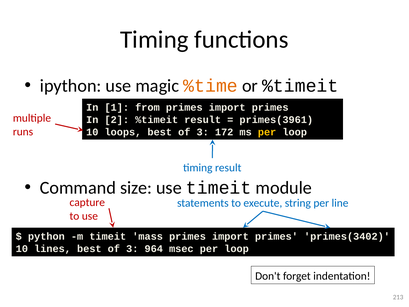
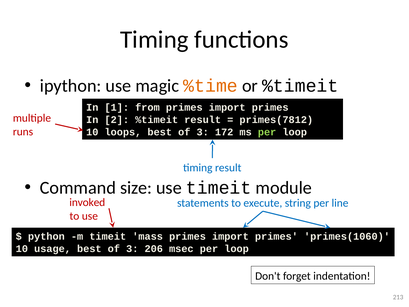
primes(3961: primes(3961 -> primes(7812 (276, 120)
per colour: yellow -> light green (267, 132)
capture: capture -> invoked (87, 202)
primes(3402: primes(3402 -> primes(1060 (347, 236)
lines: lines -> usage (53, 249)
964: 964 -> 206 (154, 249)
